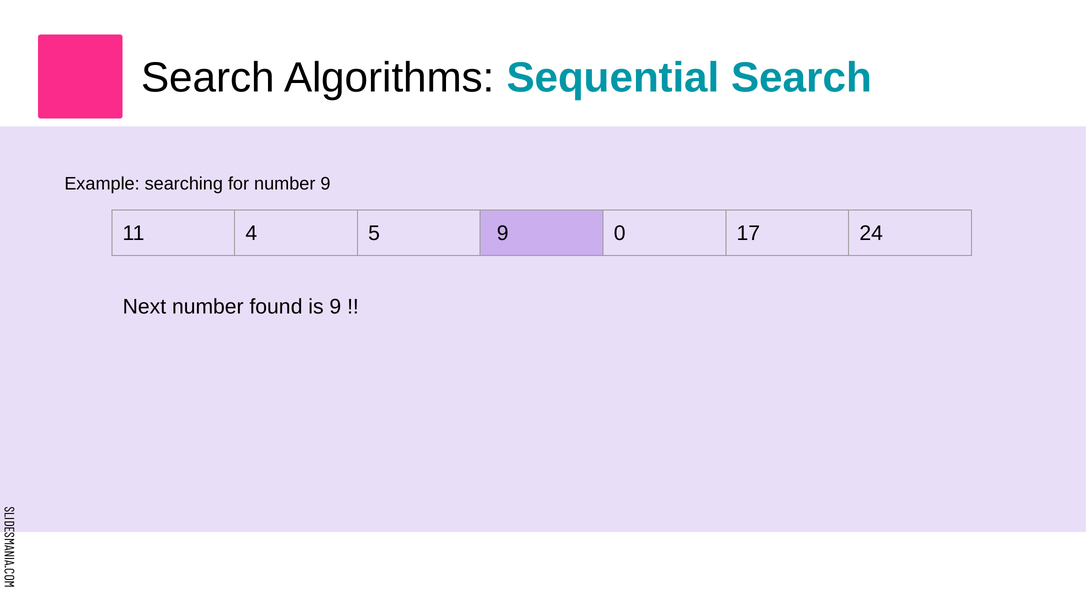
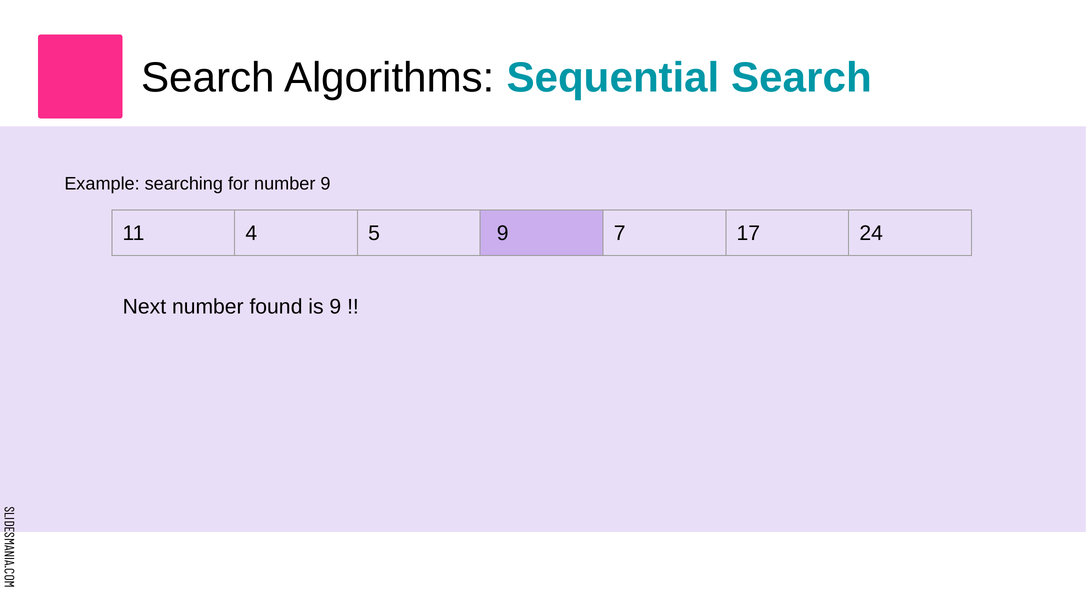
0: 0 -> 7 (620, 233)
